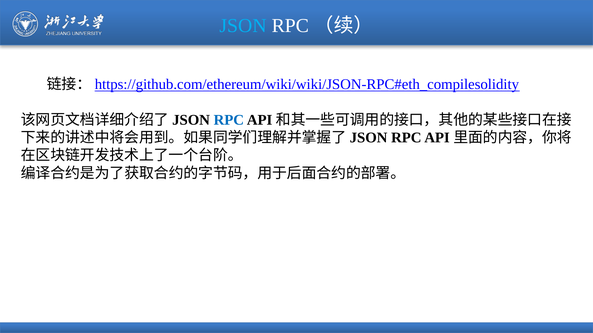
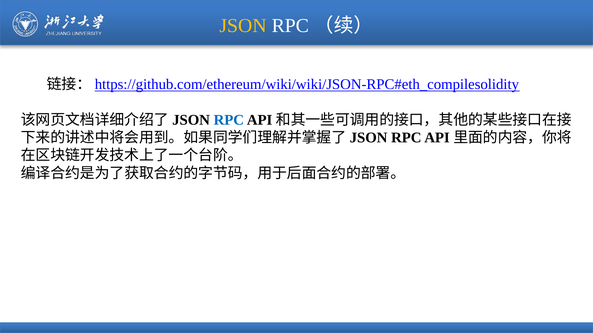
JSON colour: light blue -> yellow (243, 26)
